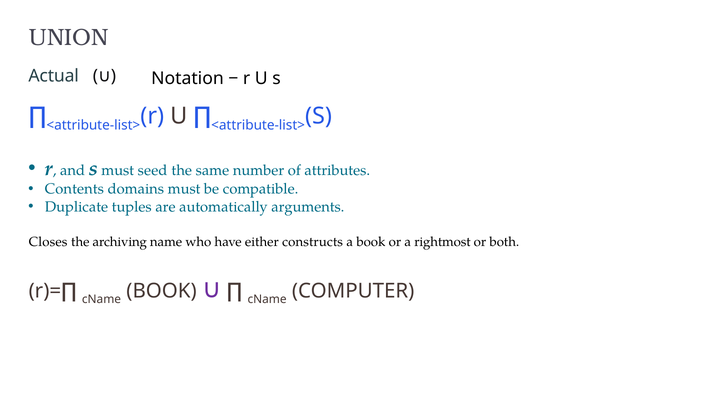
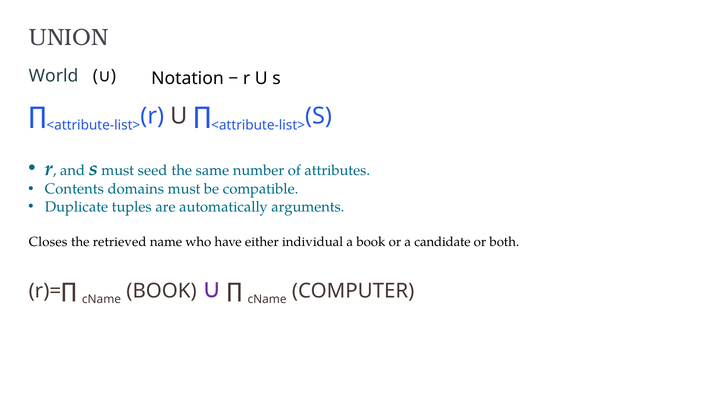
Actual: Actual -> World (54, 76)
archiving: archiving -> retrieved (120, 242)
constructs: constructs -> individual (313, 242)
rightmost: rightmost -> candidate (442, 242)
